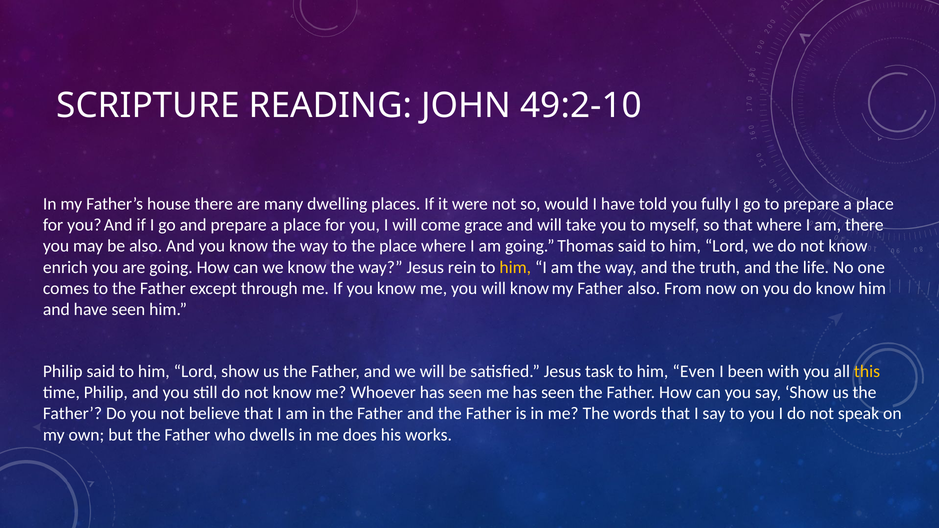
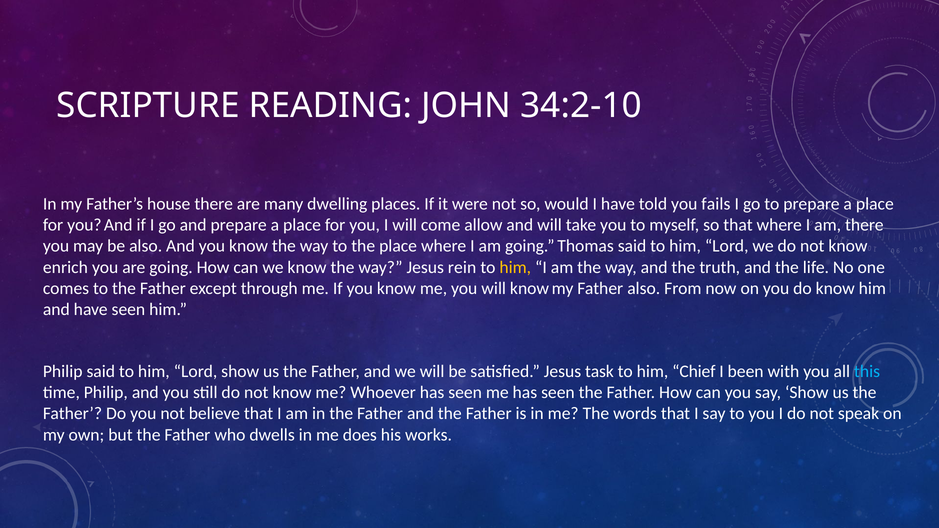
49:2-10: 49:2-10 -> 34:2-10 (581, 105)
fully: fully -> fails (716, 204)
grace: grace -> allow (483, 225)
Even: Even -> Chief (694, 371)
this colour: yellow -> light blue (867, 371)
